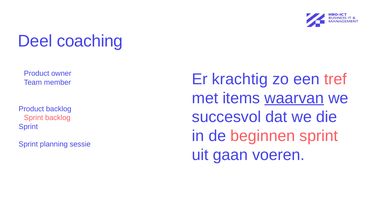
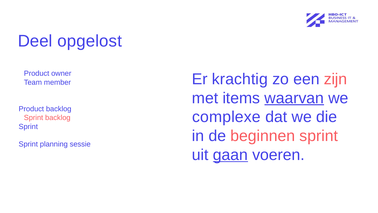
coaching: coaching -> opgelost (90, 41)
tref: tref -> zijn (336, 79)
succesvol: succesvol -> complexe (226, 117)
gaan underline: none -> present (230, 155)
